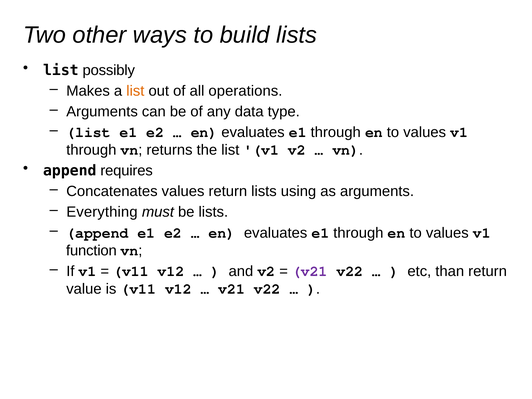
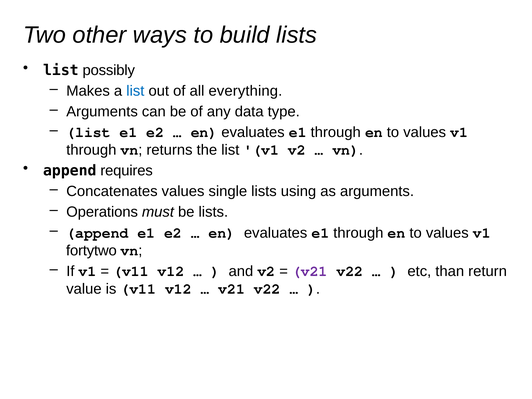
list colour: orange -> blue (135, 91)
operations: operations -> everything (245, 91)
values return: return -> single (228, 191)
Everything: Everything -> Operations (102, 212)
function: function -> fortytwo (91, 251)
